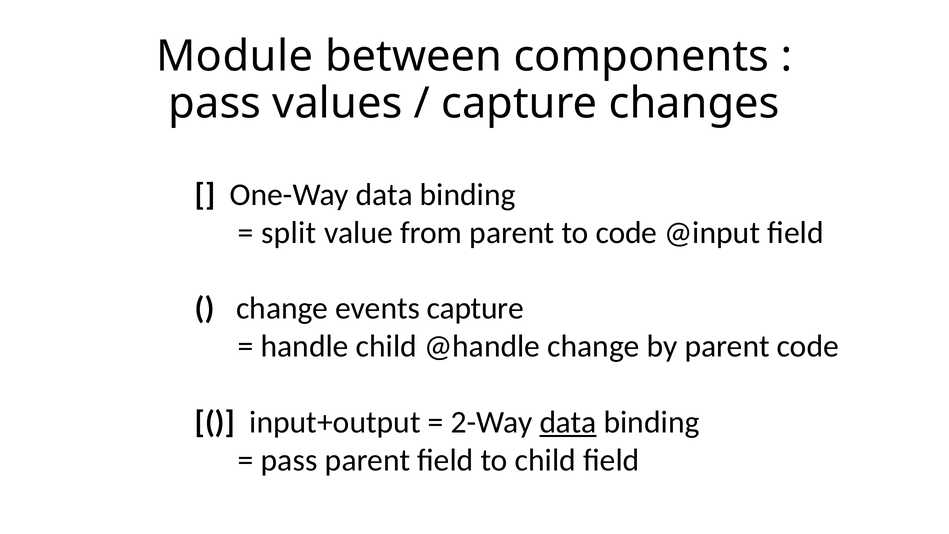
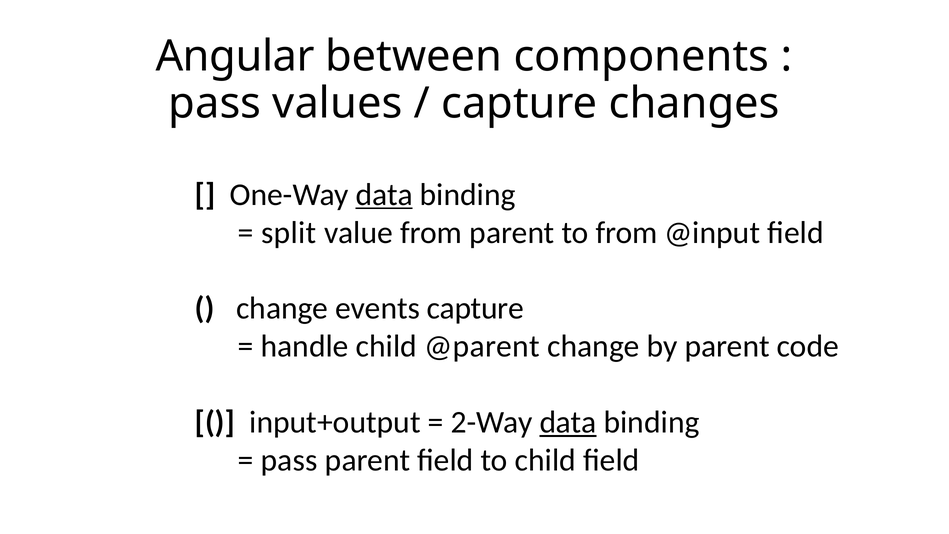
Module: Module -> Angular (235, 56)
data underline: none -> present (384, 195)
to code: code -> from (626, 233)
@handle: @handle -> @parent (482, 346)
